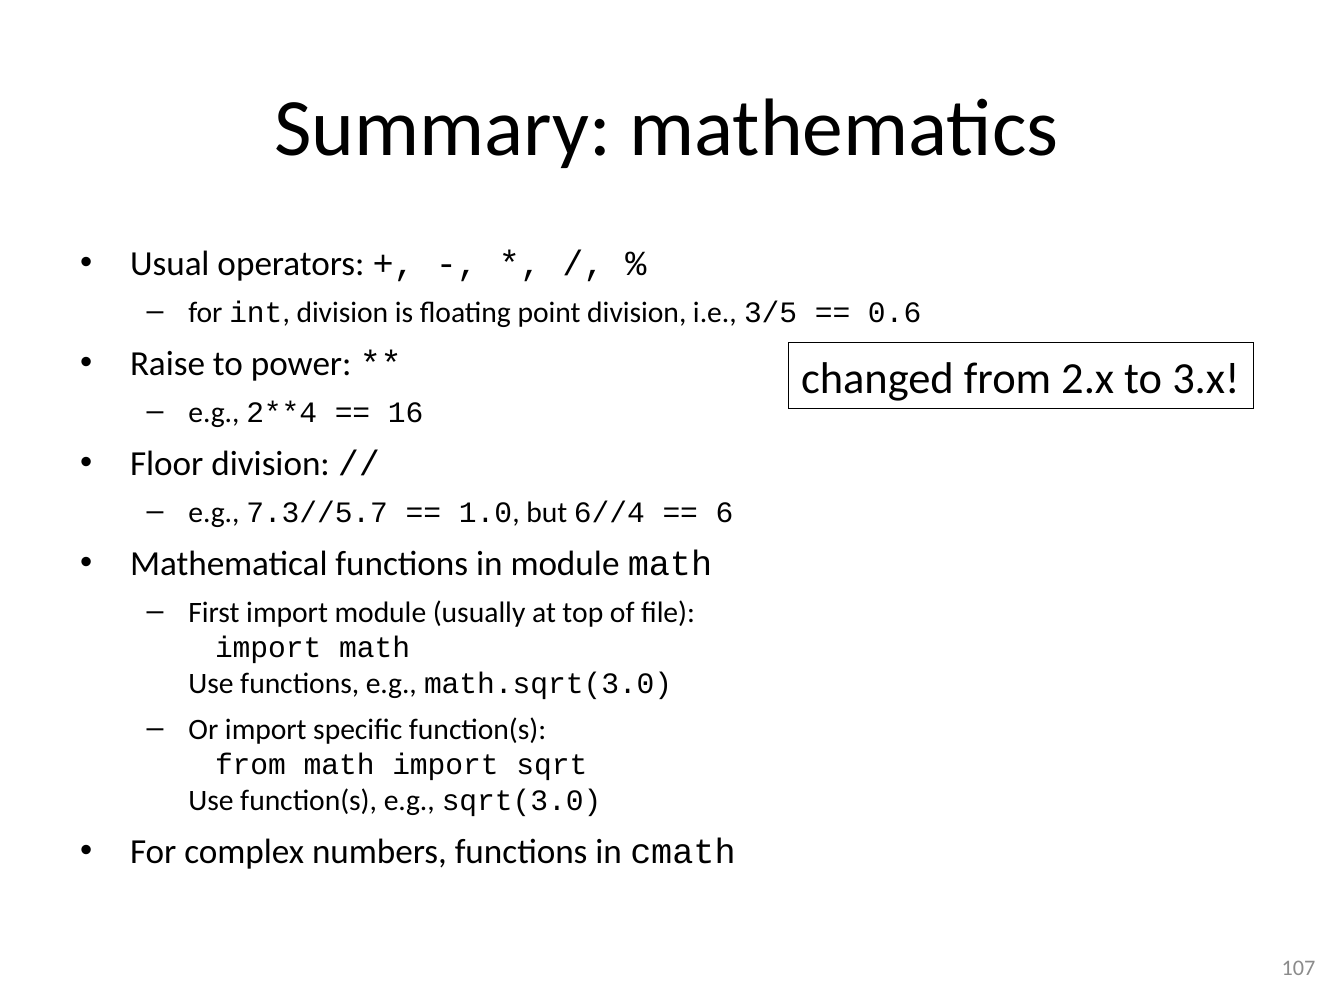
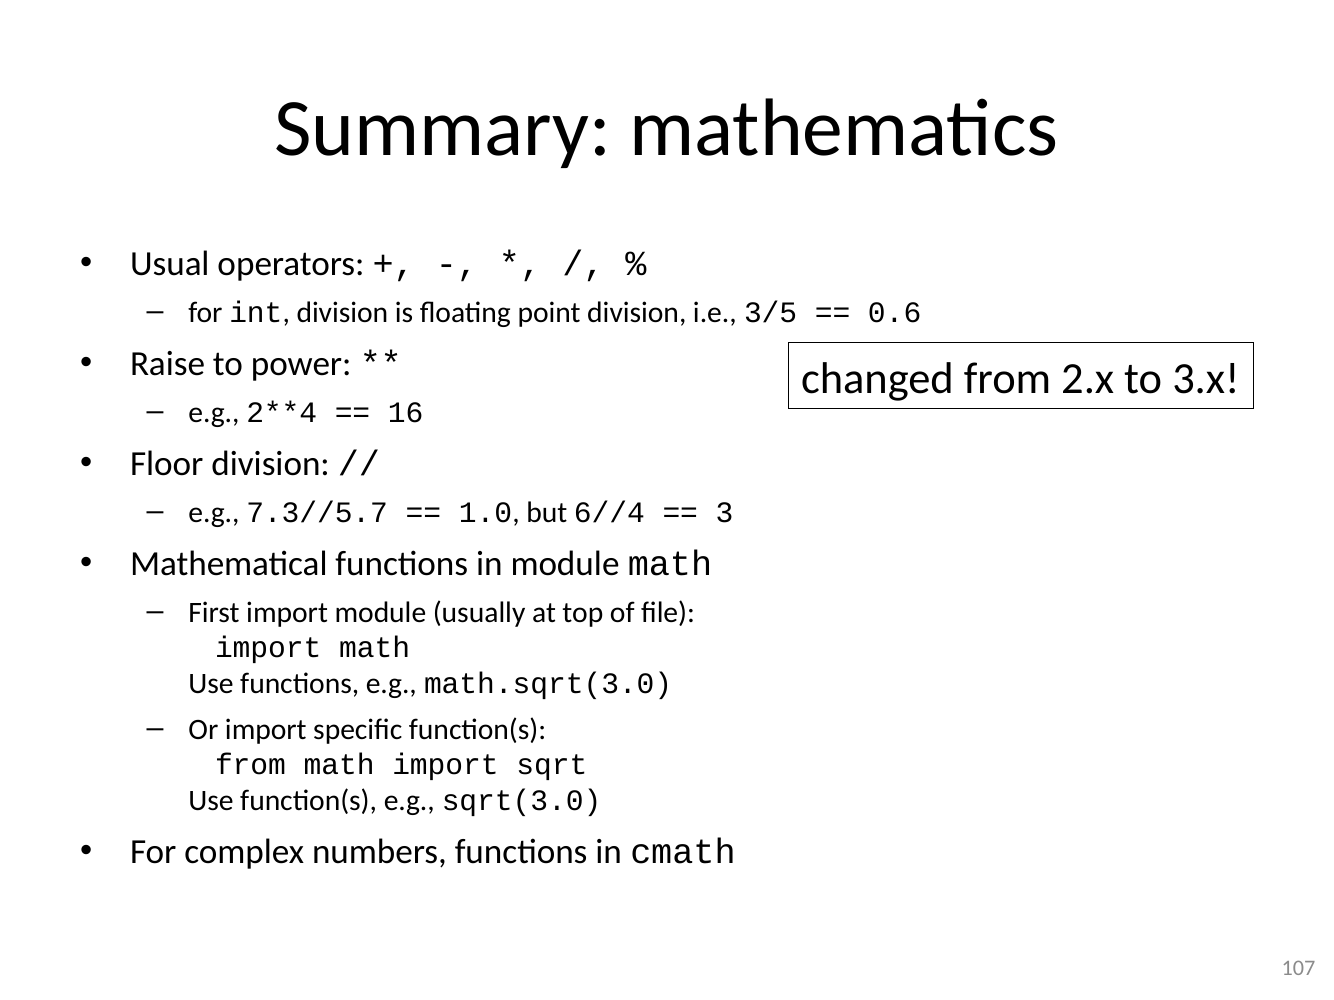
6: 6 -> 3 (725, 513)
